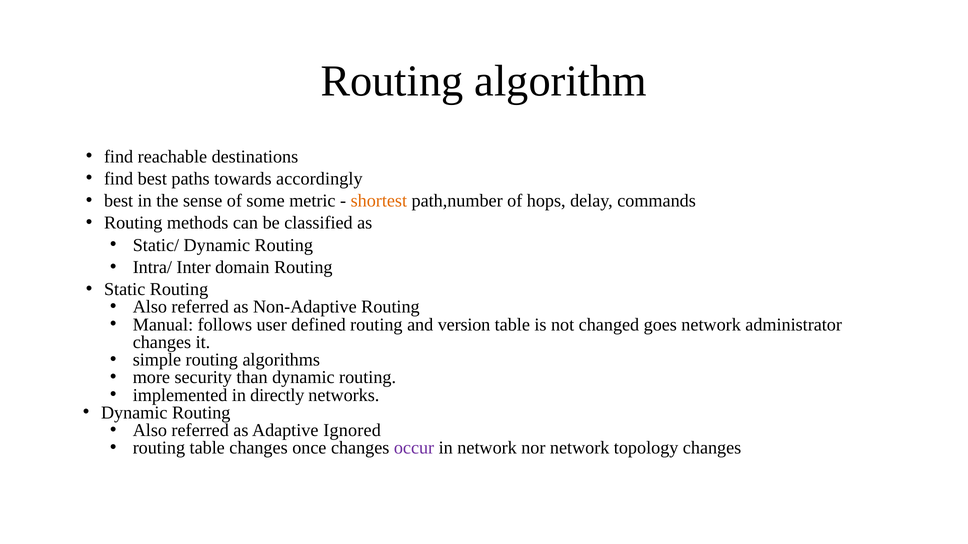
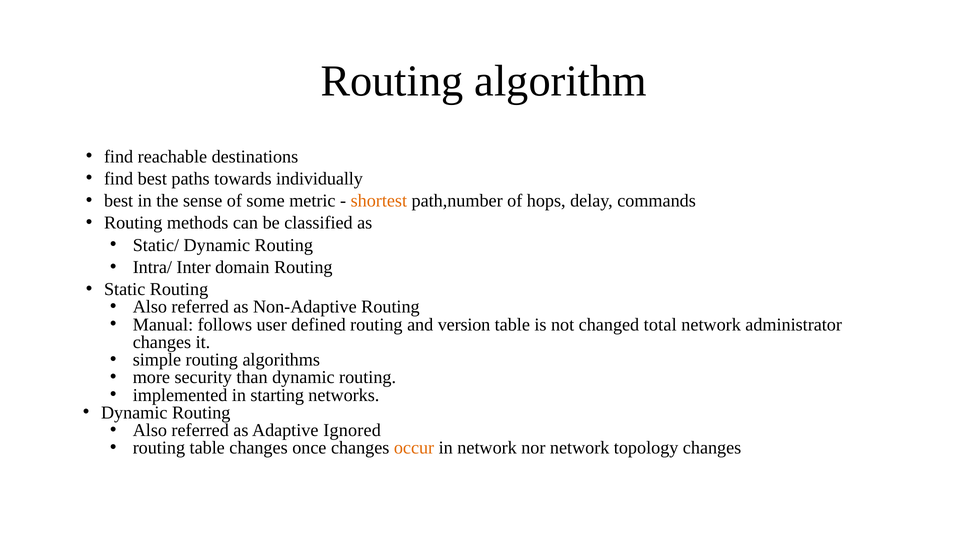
accordingly: accordingly -> individually (319, 179)
goes: goes -> total (660, 325)
directly: directly -> starting (277, 395)
occur colour: purple -> orange (414, 448)
